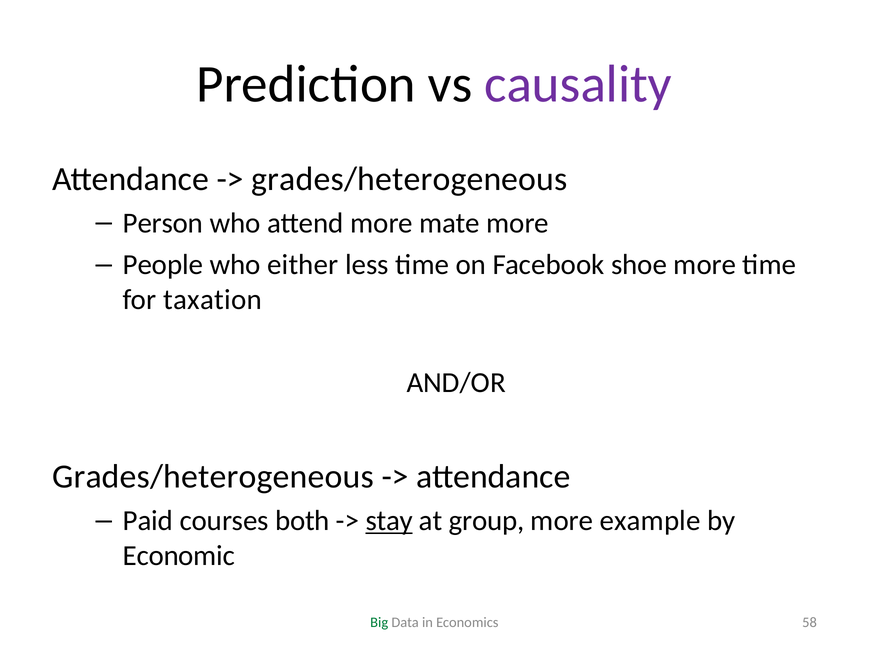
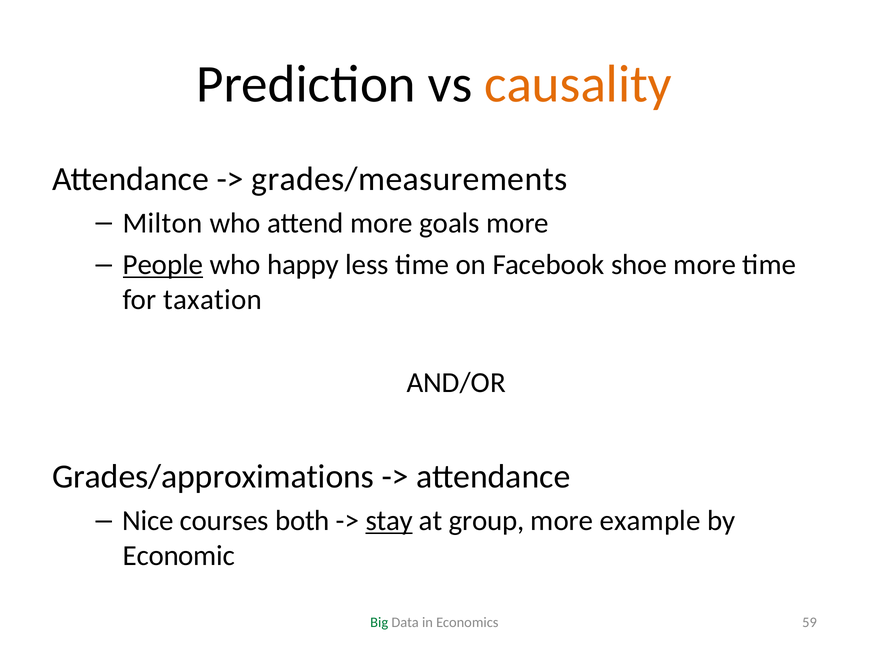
causality colour: purple -> orange (578, 84)
grades/heterogeneous: grades/heterogeneous -> grades/measurements (409, 179)
Person: Person -> Milton (163, 223)
mate: mate -> goals (450, 223)
People underline: none -> present (163, 265)
either: either -> happy (303, 265)
Grades/heterogeneous: Grades/heterogeneous -> Grades/approximations (213, 477)
Paid: Paid -> Nice (148, 521)
58: 58 -> 59 (810, 622)
